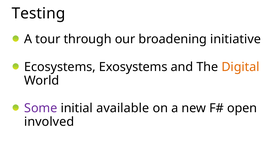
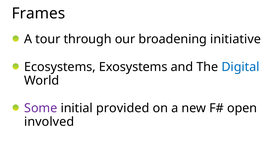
Testing: Testing -> Frames (38, 13)
Digital colour: orange -> blue (240, 67)
available: available -> provided (123, 108)
